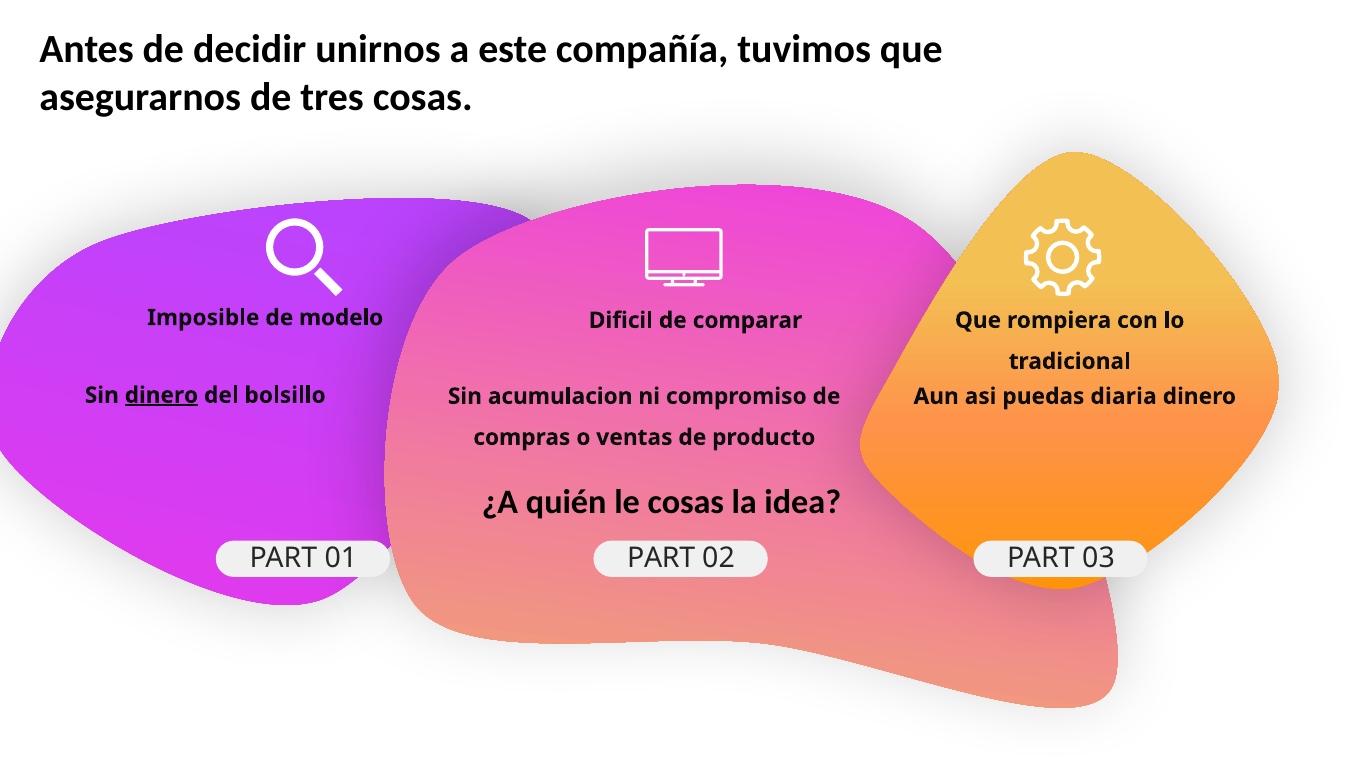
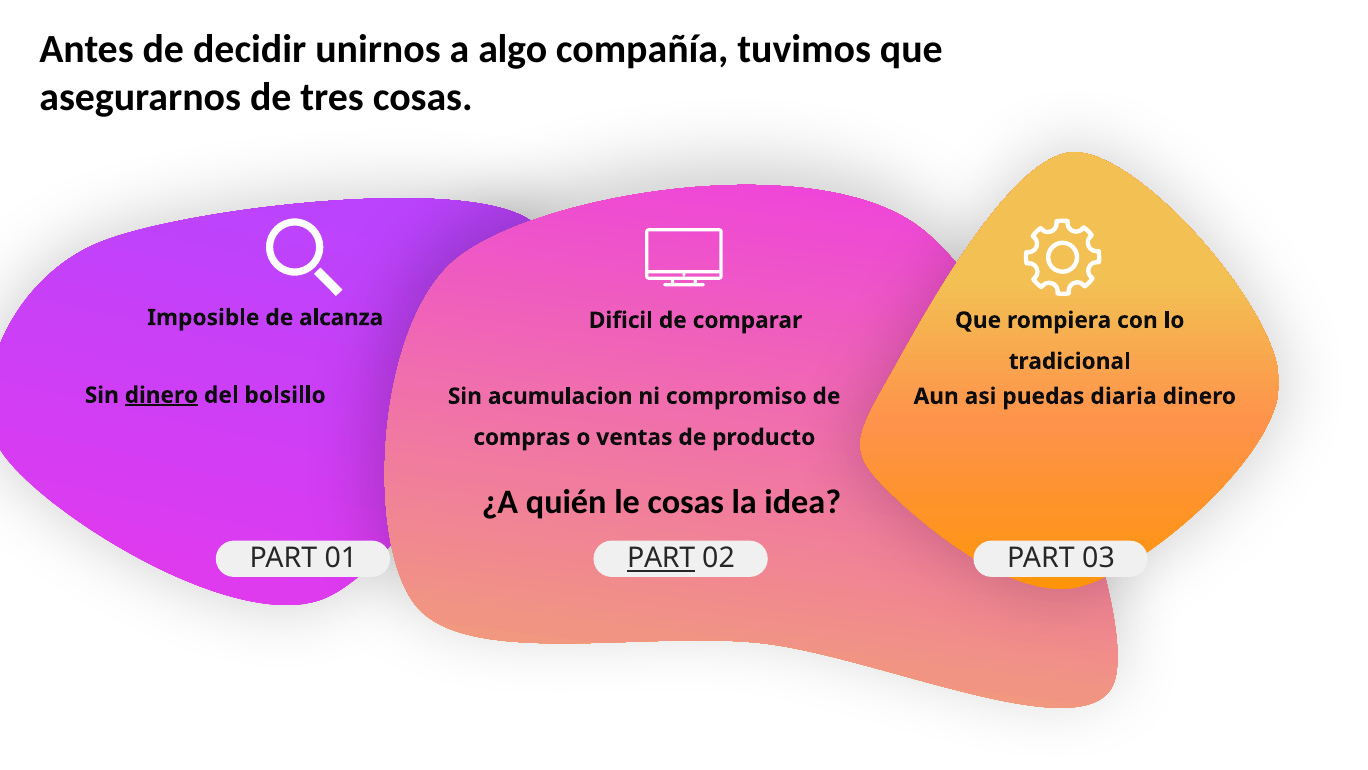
este: este -> algo (513, 49)
modelo: modelo -> alcanza (341, 317)
PART underline: none -> present (661, 558)
